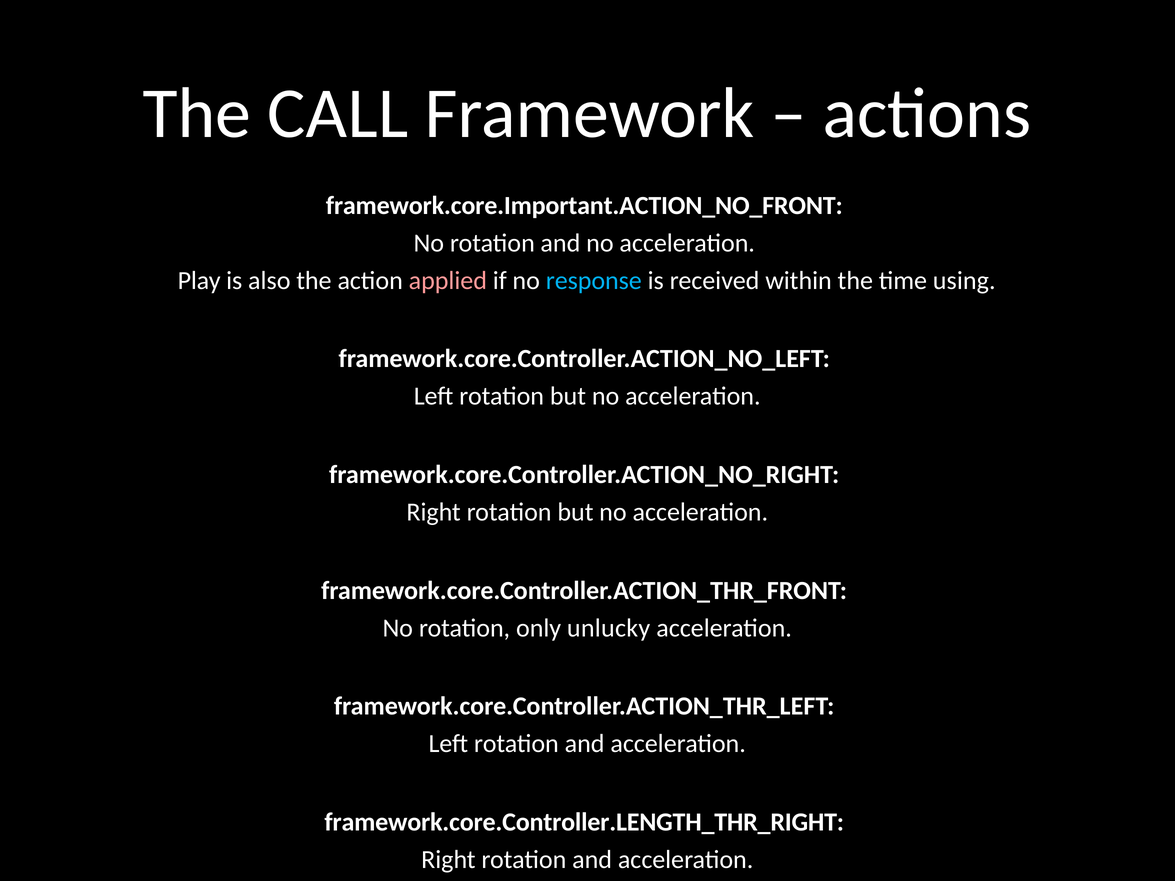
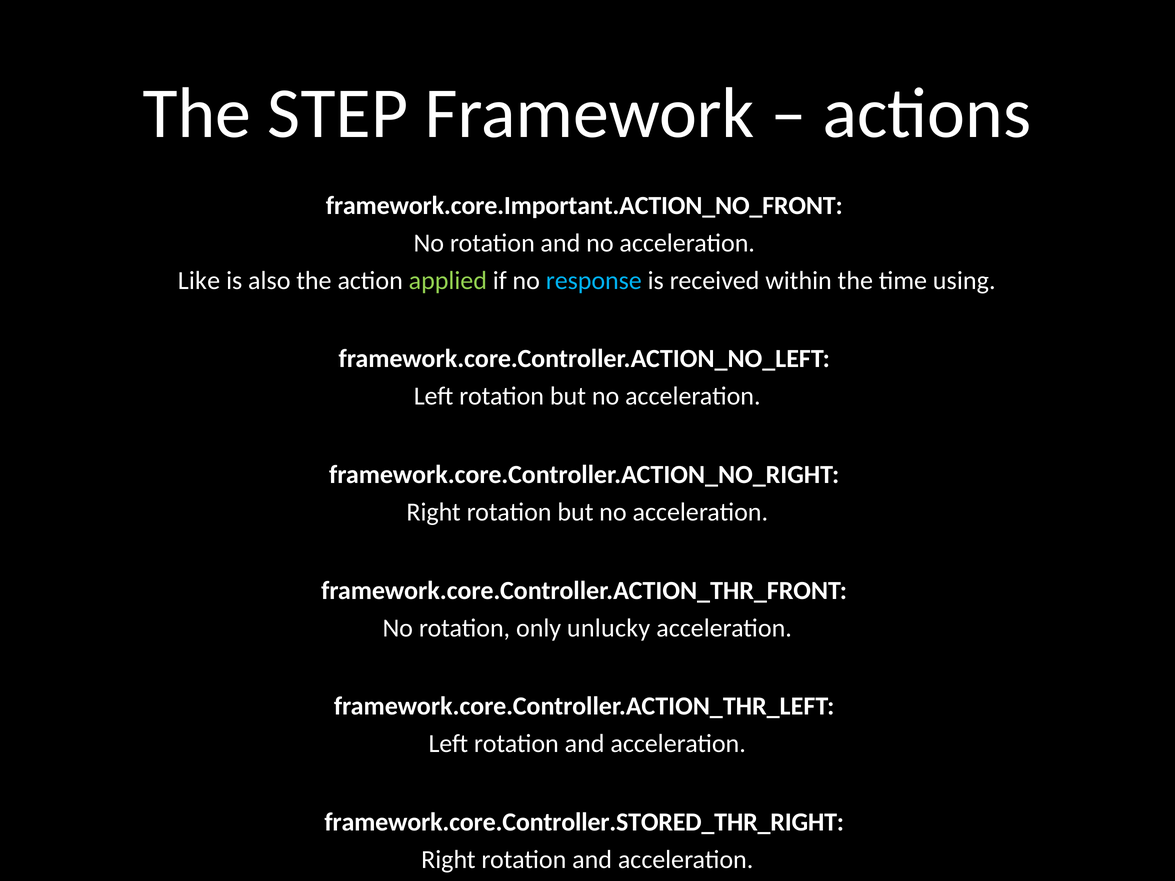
CALL: CALL -> STEP (338, 114)
Play: Play -> Like (199, 281)
applied colour: pink -> light green (448, 281)
framework.core.Controller.LENGTH_THR_RIGHT: framework.core.Controller.LENGTH_THR_RIGHT -> framework.core.Controller.STORED_THR_RIGHT (584, 822)
